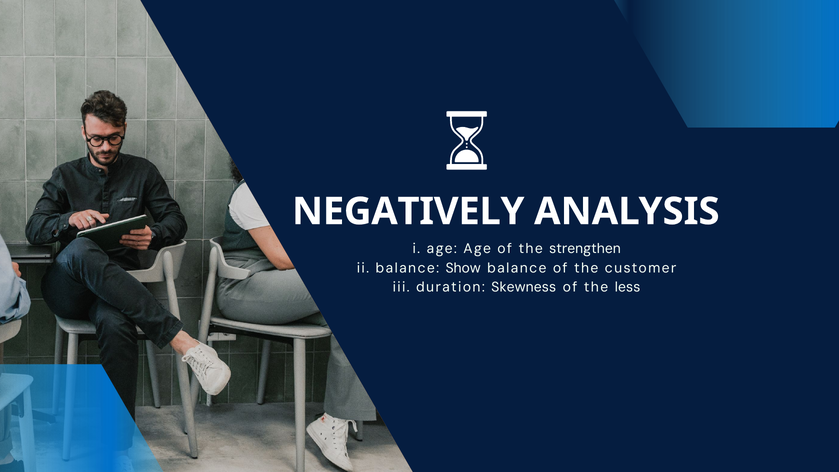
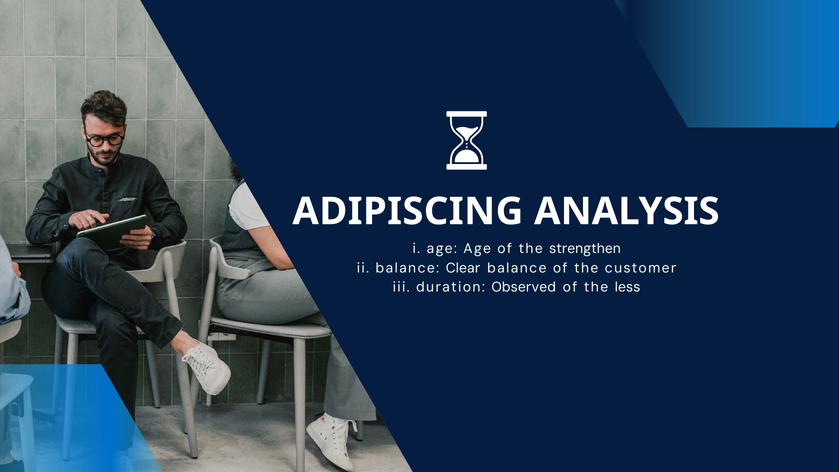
NEGATIVELY: NEGATIVELY -> ADIPISCING (408, 212)
Show: Show -> Clear (463, 268)
Skewness: Skewness -> Observed (524, 287)
